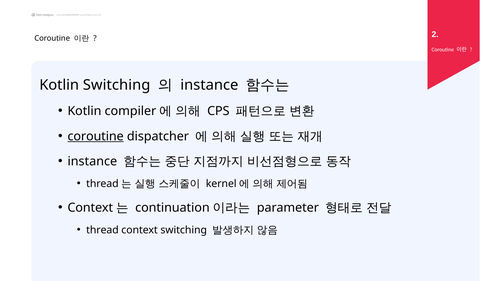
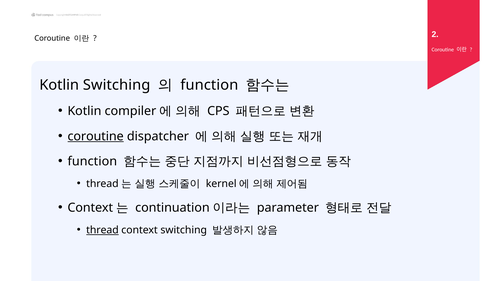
instance: instance -> function (209, 85)
instance: instance -> function (92, 161)
thread underline: none -> present (102, 230)
